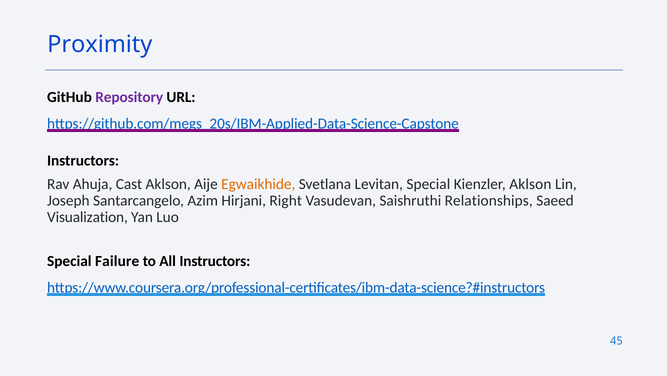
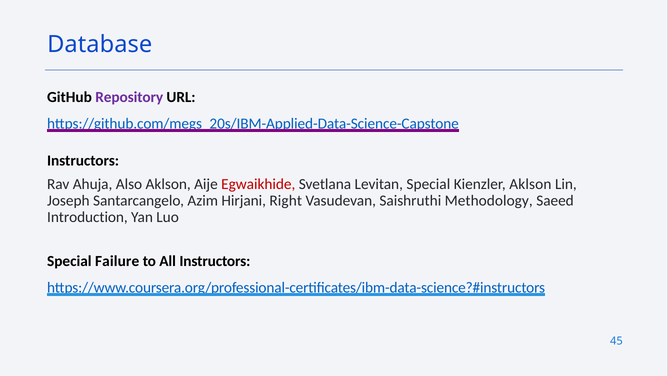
Proximity: Proximity -> Database (100, 45)
Cast: Cast -> Also (129, 184)
Egwaikhide colour: orange -> red (258, 184)
Relationships: Relationships -> Methodology (489, 200)
Visualization: Visualization -> Introduction (87, 217)
